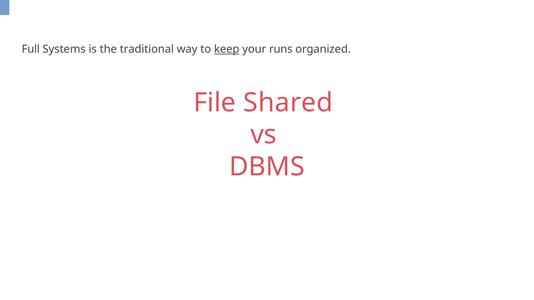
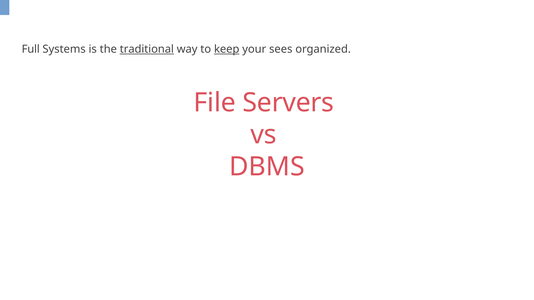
traditional underline: none -> present (147, 49)
runs: runs -> sees (281, 49)
Shared: Shared -> Servers (288, 103)
